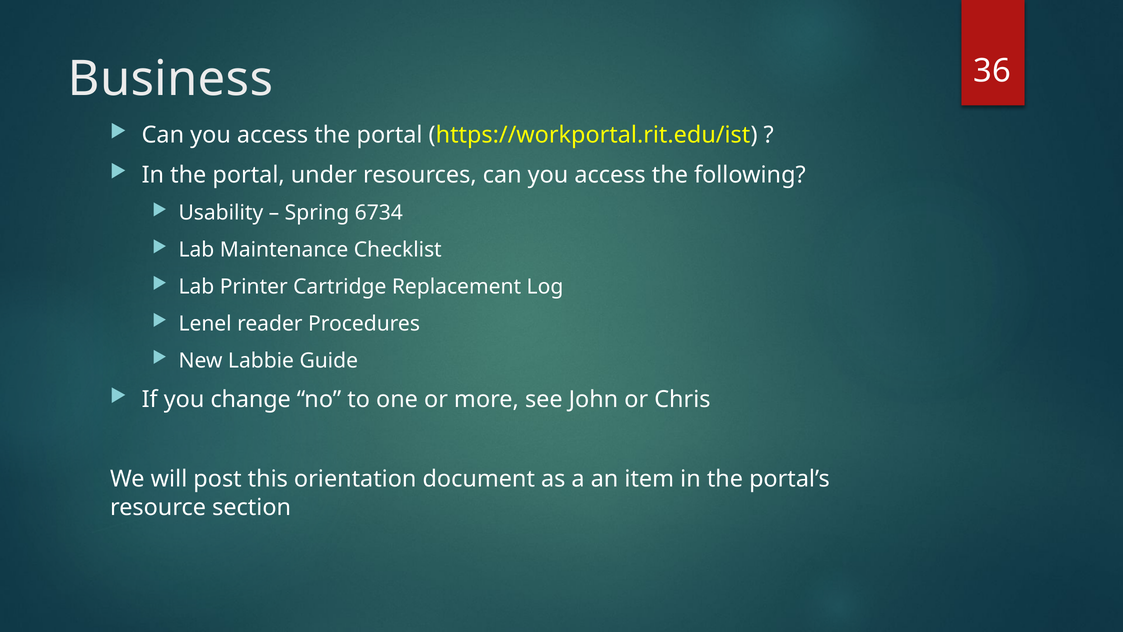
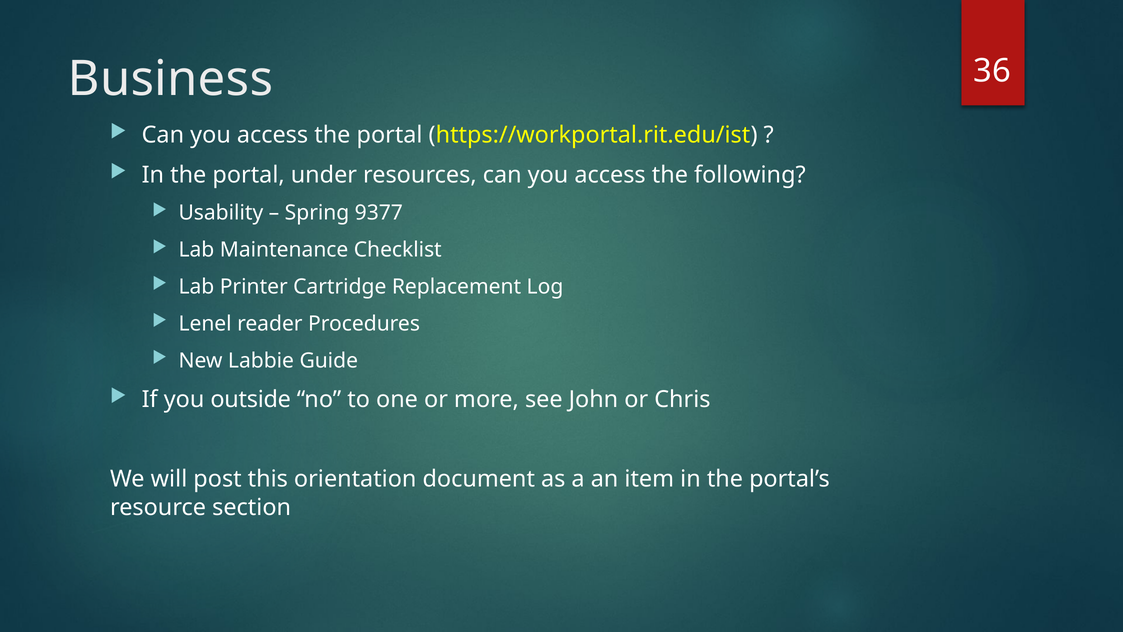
6734: 6734 -> 9377 (379, 213)
change: change -> outside (251, 399)
